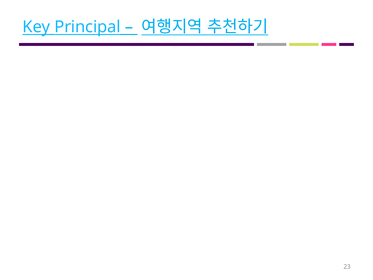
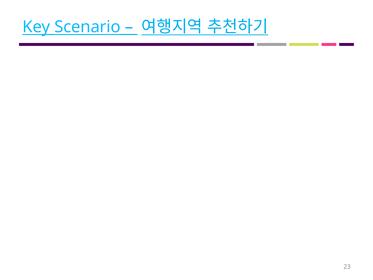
Principal: Principal -> Scenario (88, 27)
